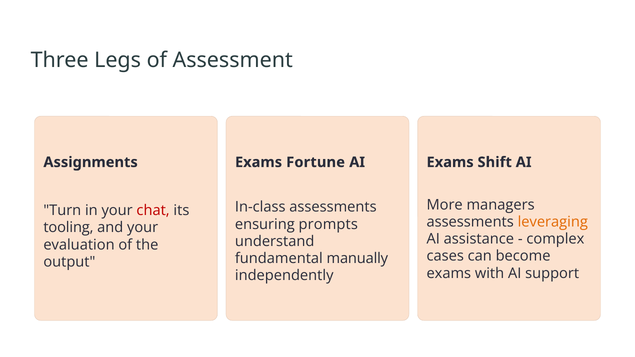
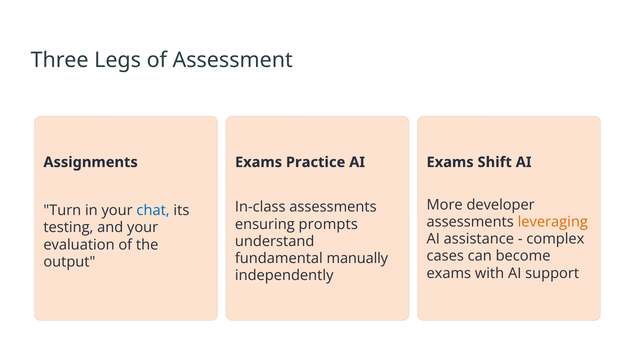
Fortune: Fortune -> Practice (316, 162)
managers: managers -> developer (501, 205)
chat colour: red -> blue (153, 211)
tooling: tooling -> testing (68, 228)
